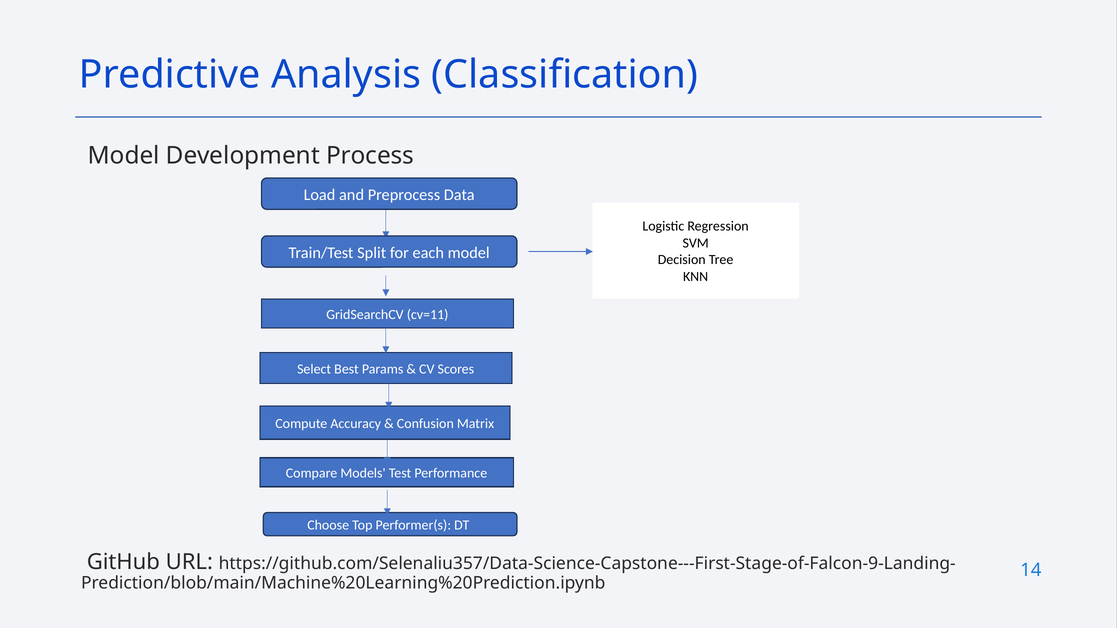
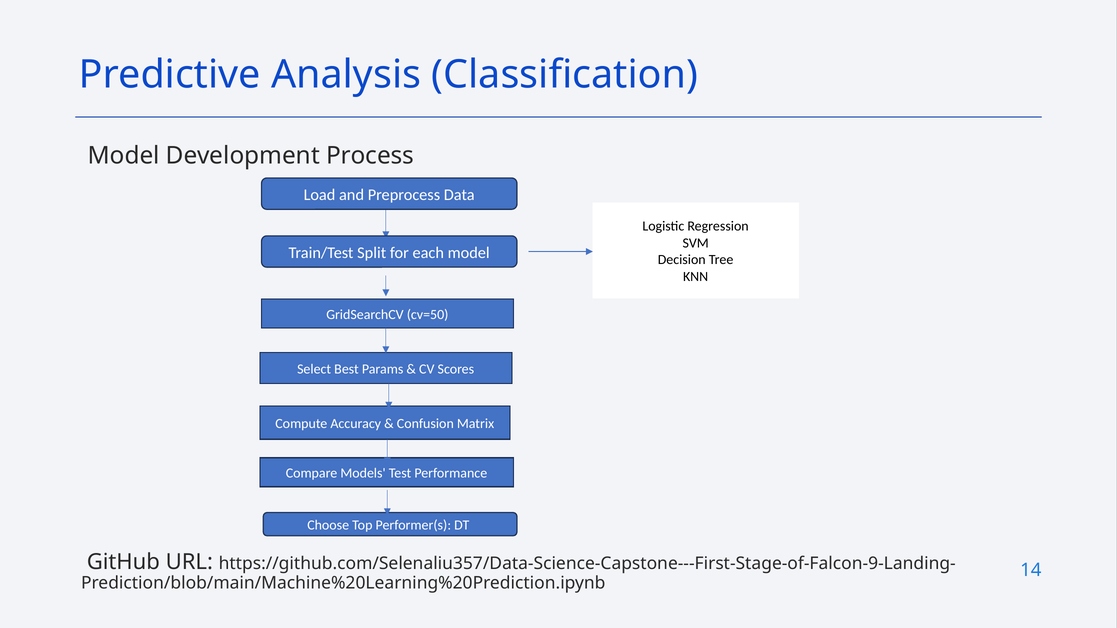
cv=11: cv=11 -> cv=50 (428, 315)
